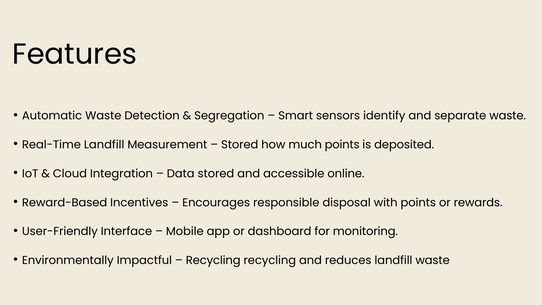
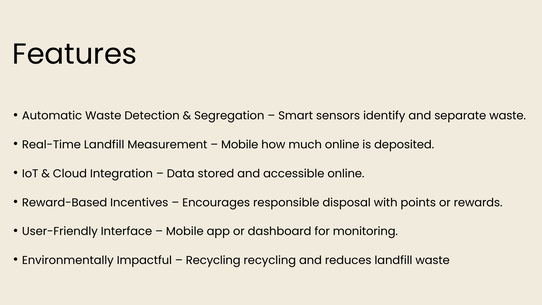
Stored: Stored -> Mobile (240, 145)
much points: points -> online (342, 145)
